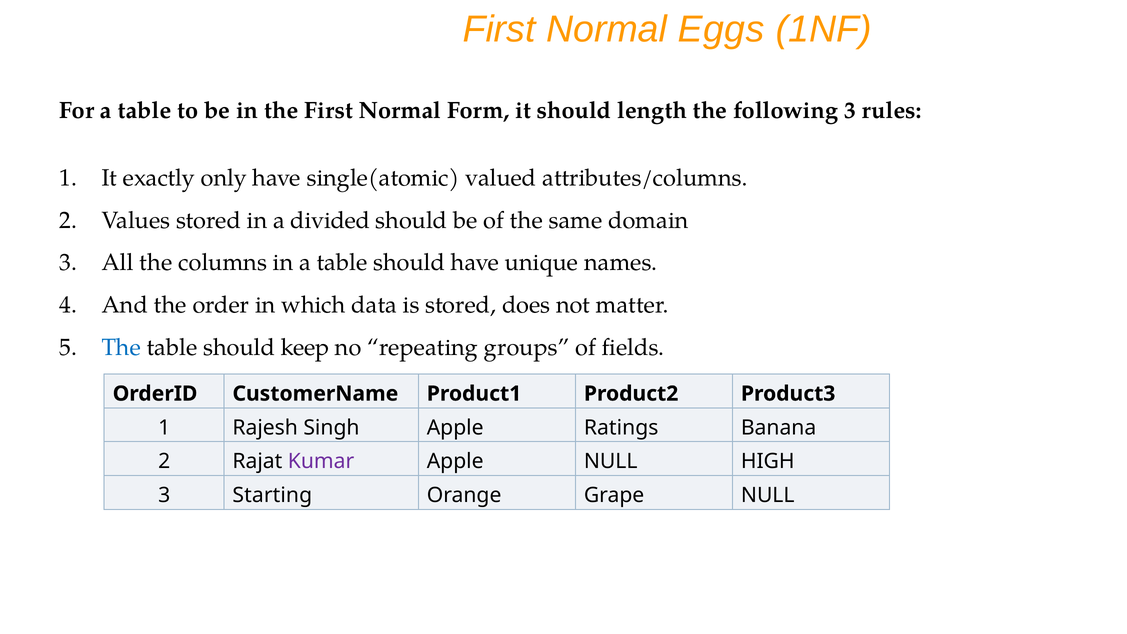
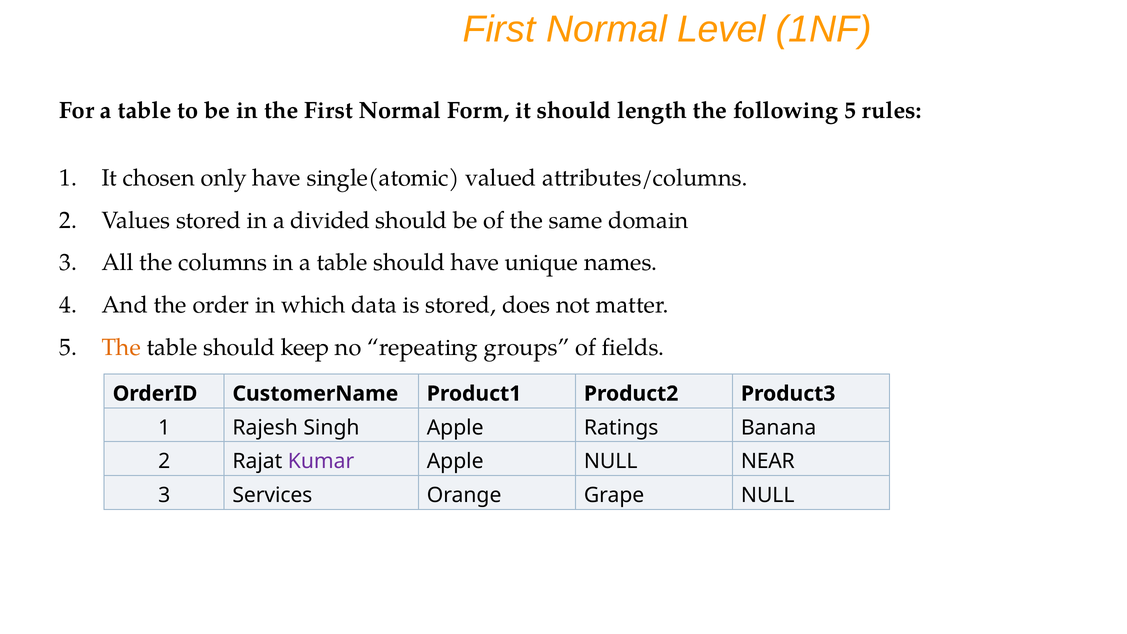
Eggs: Eggs -> Level (722, 29)
following 3: 3 -> 5 (850, 111)
exactly: exactly -> chosen (159, 178)
The colour: blue -> orange (121, 347)
HIGH: HIGH -> NEAR (768, 461)
Starting: Starting -> Services (272, 495)
